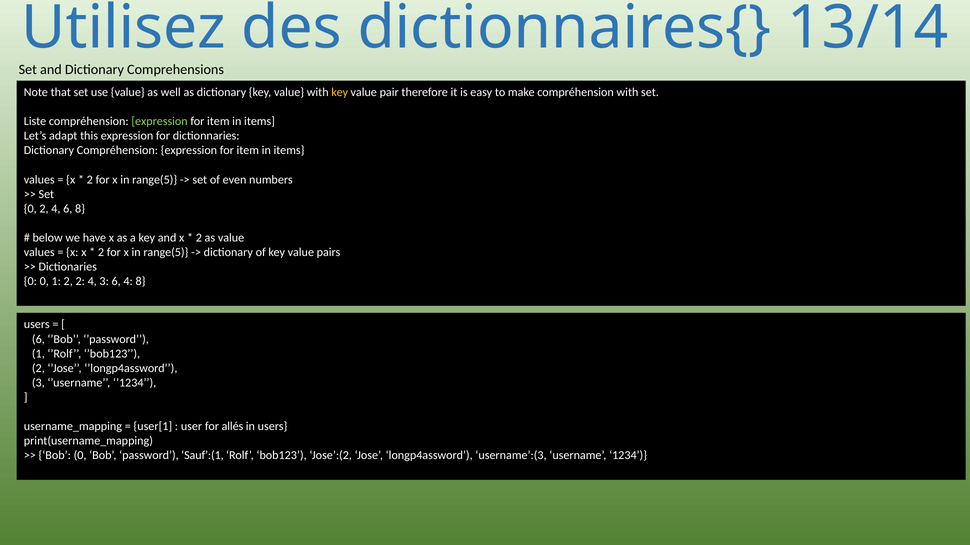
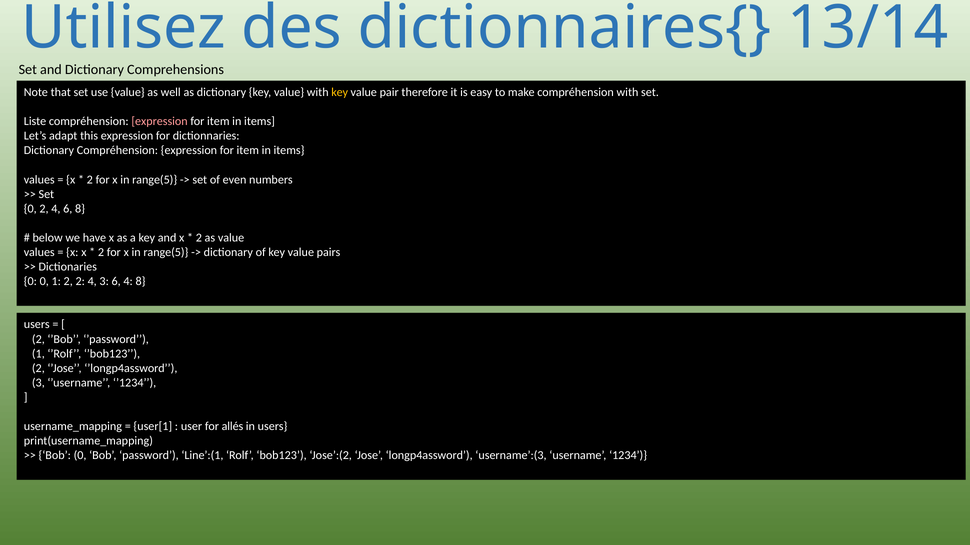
expression colour: light green -> pink (160, 122)
6: 6 -> 2 (38, 339)
Sauf’:(1: Sauf’:(1 -> Line’:(1 (202, 456)
